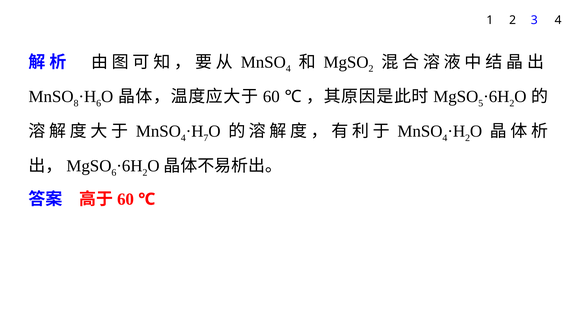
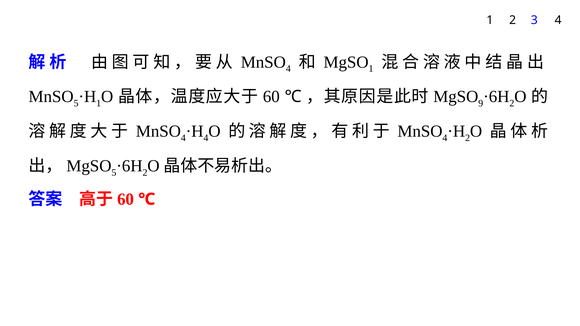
2: 2 -> 1 (371, 69)
8: 8 -> 5 (76, 103)
6: 6 -> 1 (99, 103)
5: 5 -> 9 (481, 103)
7: 7 -> 4 (206, 138)
6: 6 -> 5 (114, 173)
